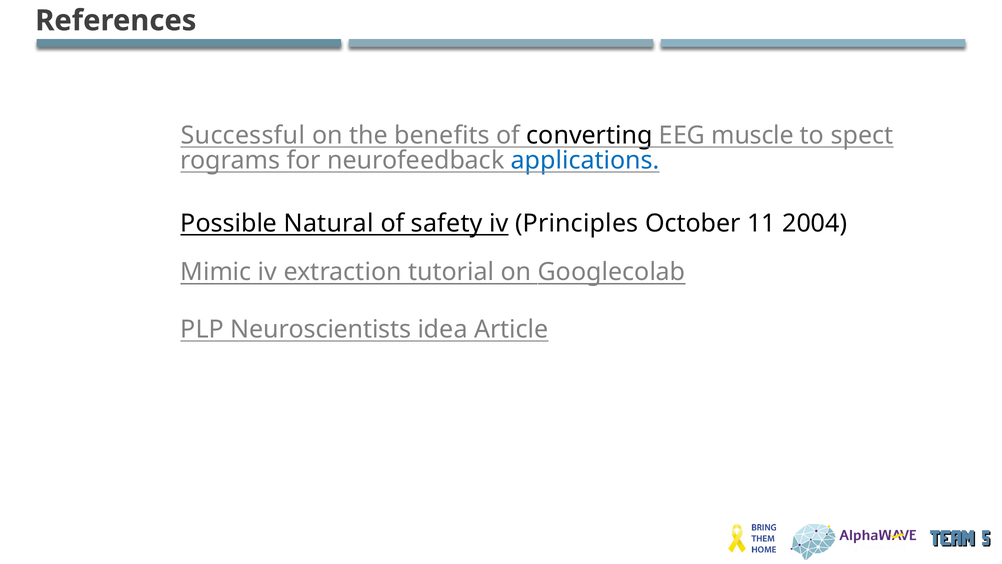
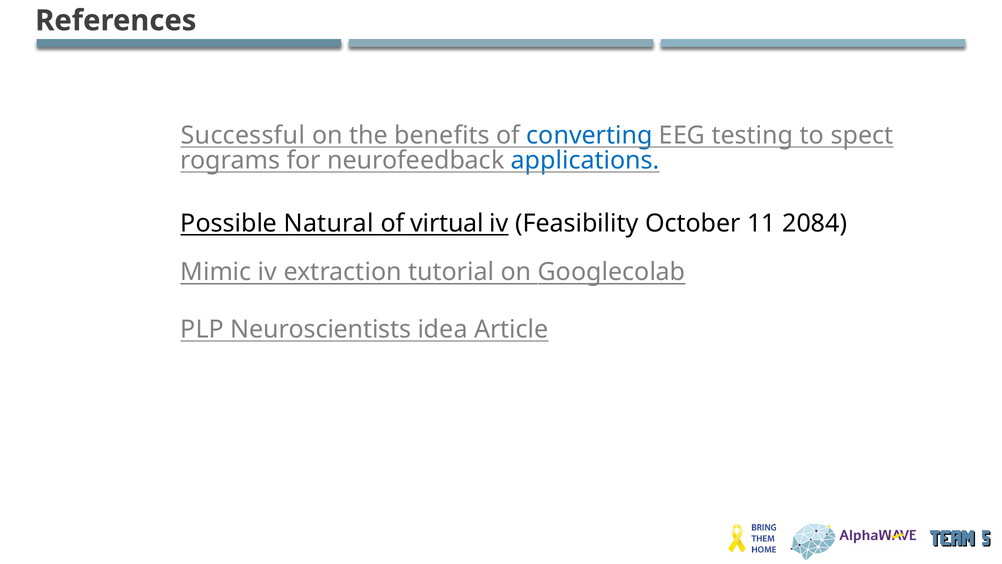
converting colour: black -> blue (589, 136)
muscle: muscle -> testing (752, 136)
safety: safety -> virtual (447, 223)
Principles: Principles -> Feasibility (577, 223)
2004: 2004 -> 2084 (815, 223)
